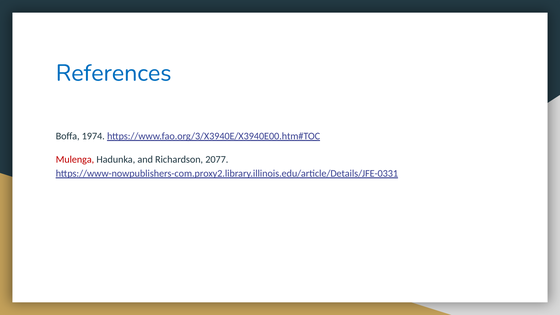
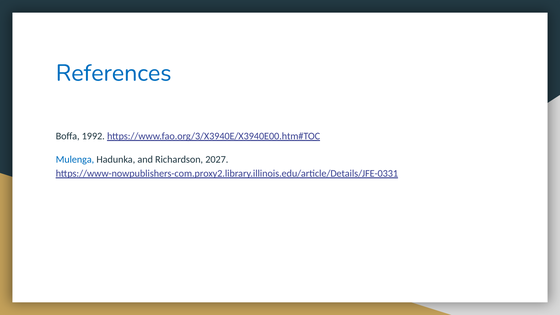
1974: 1974 -> 1992 (93, 136)
Mulenga colour: red -> blue (75, 160)
2077: 2077 -> 2027 (217, 160)
